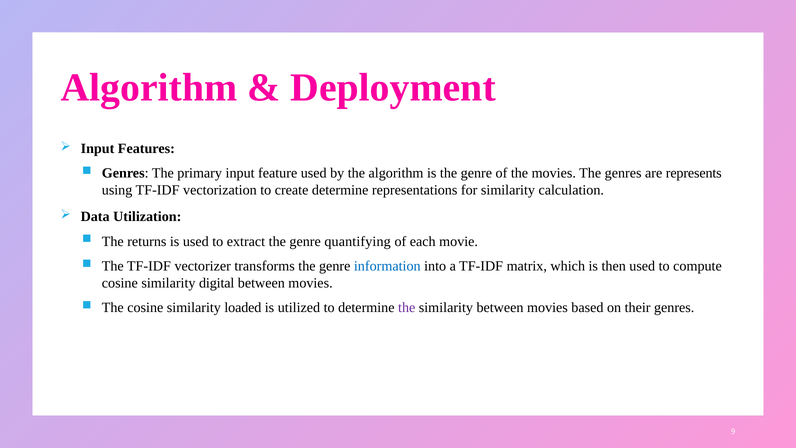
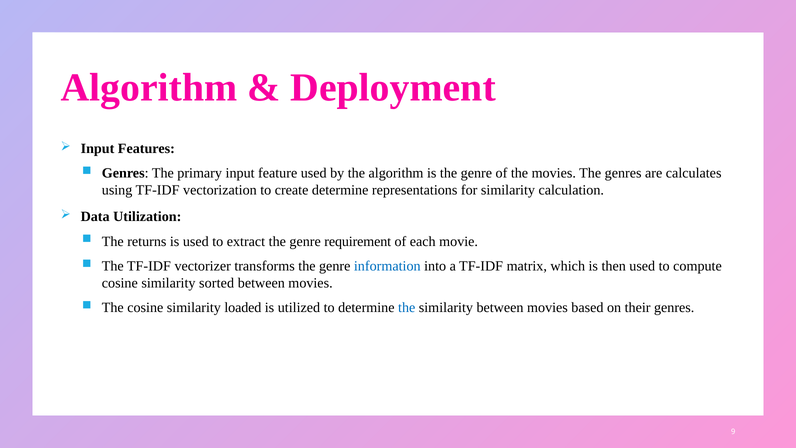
represents: represents -> calculates (694, 173)
quantifying: quantifying -> requirement (358, 241)
digital: digital -> sorted (217, 283)
the colour: purple -> blue (407, 308)
